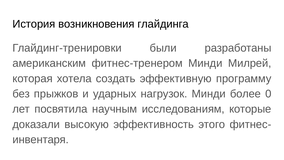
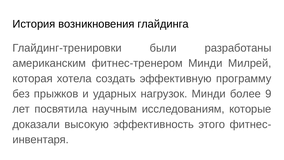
0: 0 -> 9 (268, 94)
